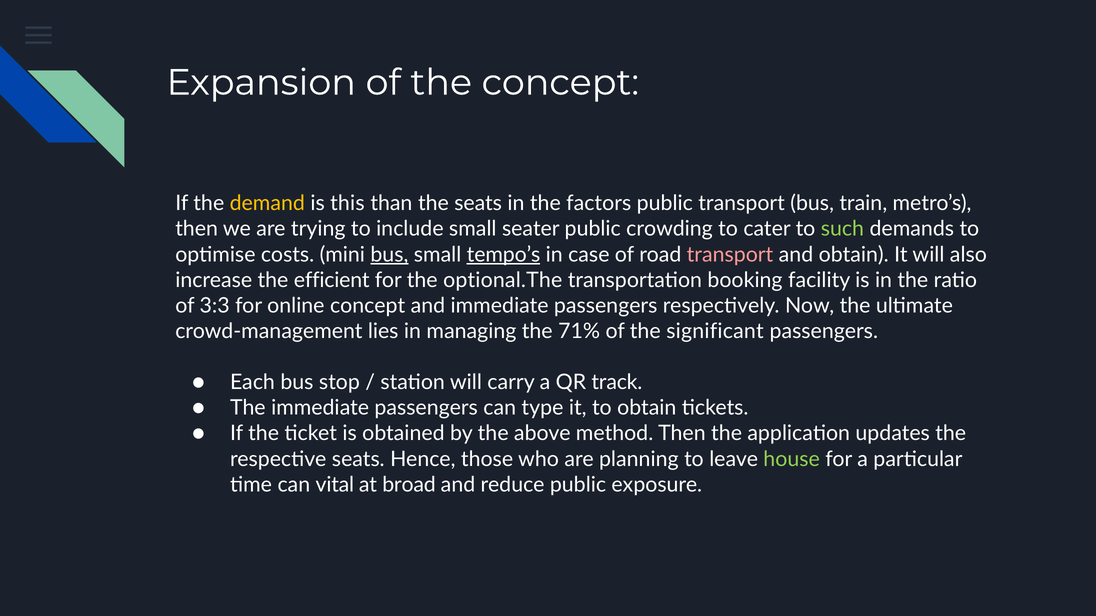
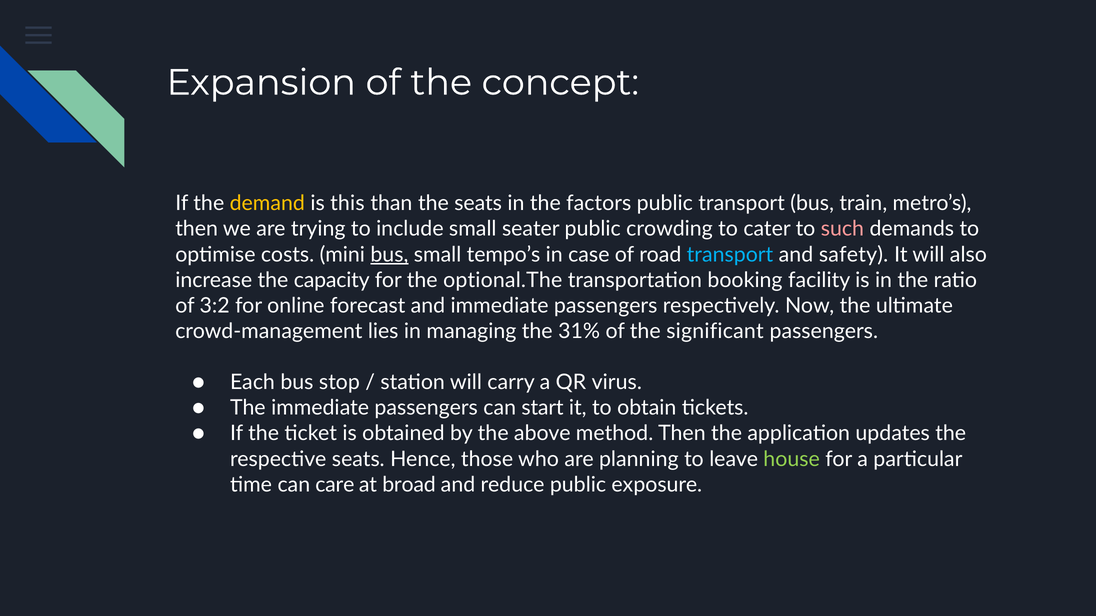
such colour: light green -> pink (842, 229)
tempo’s underline: present -> none (504, 255)
transport colour: pink -> light blue (730, 255)
and obtain: obtain -> safety (854, 255)
efficient: efficient -> capacity (332, 280)
3:3: 3:3 -> 3:2 (215, 306)
online concept: concept -> forecast (368, 306)
71%: 71% -> 31% (579, 331)
track: track -> virus (617, 383)
type: type -> start (543, 408)
vital: vital -> care (335, 485)
